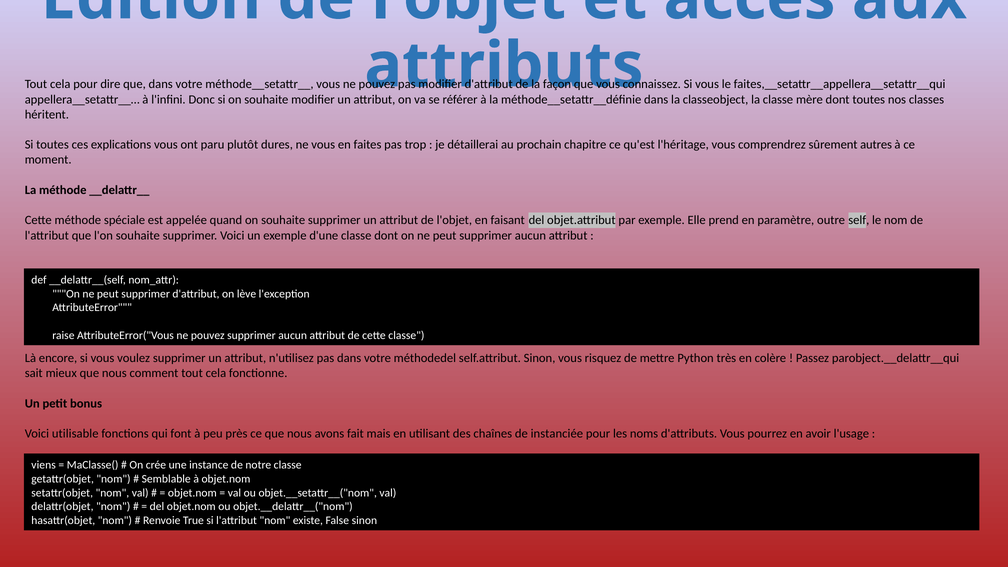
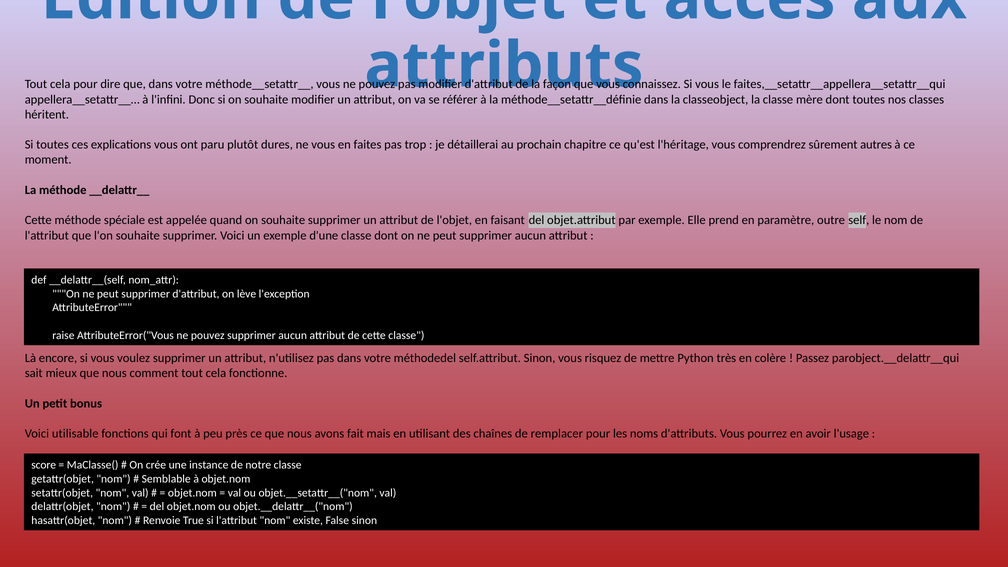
instanciée: instanciée -> remplacer (557, 434)
viens: viens -> score (44, 465)
